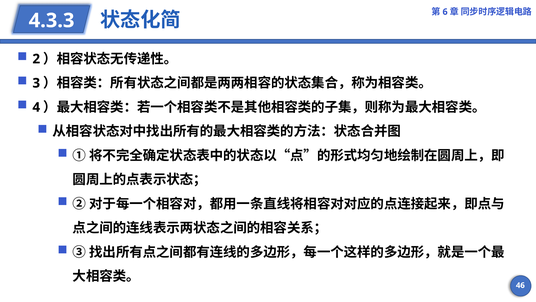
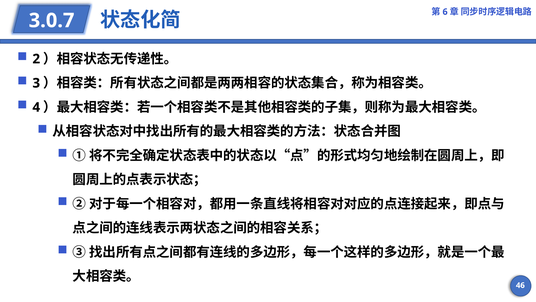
4.3.3: 4.3.3 -> 3.0.7 (52, 21)
